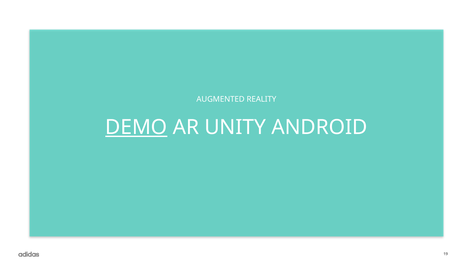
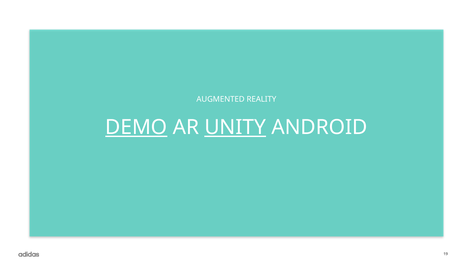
UNITY underline: none -> present (235, 127)
